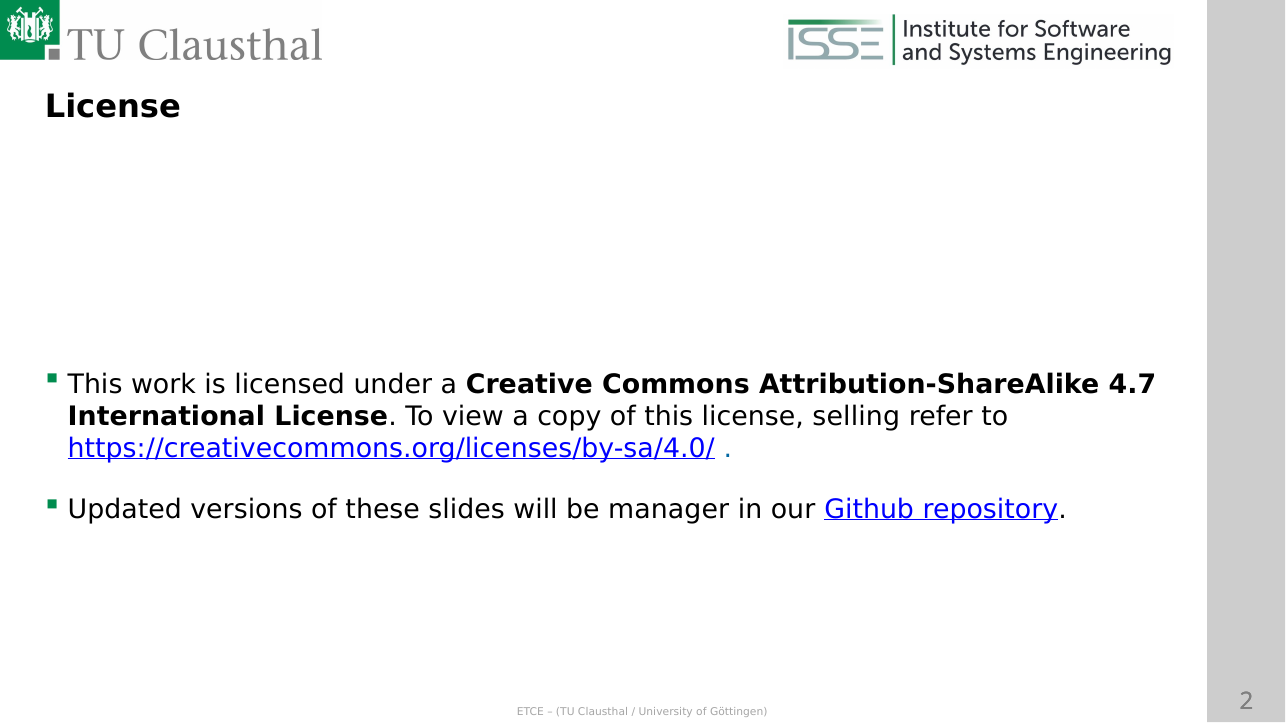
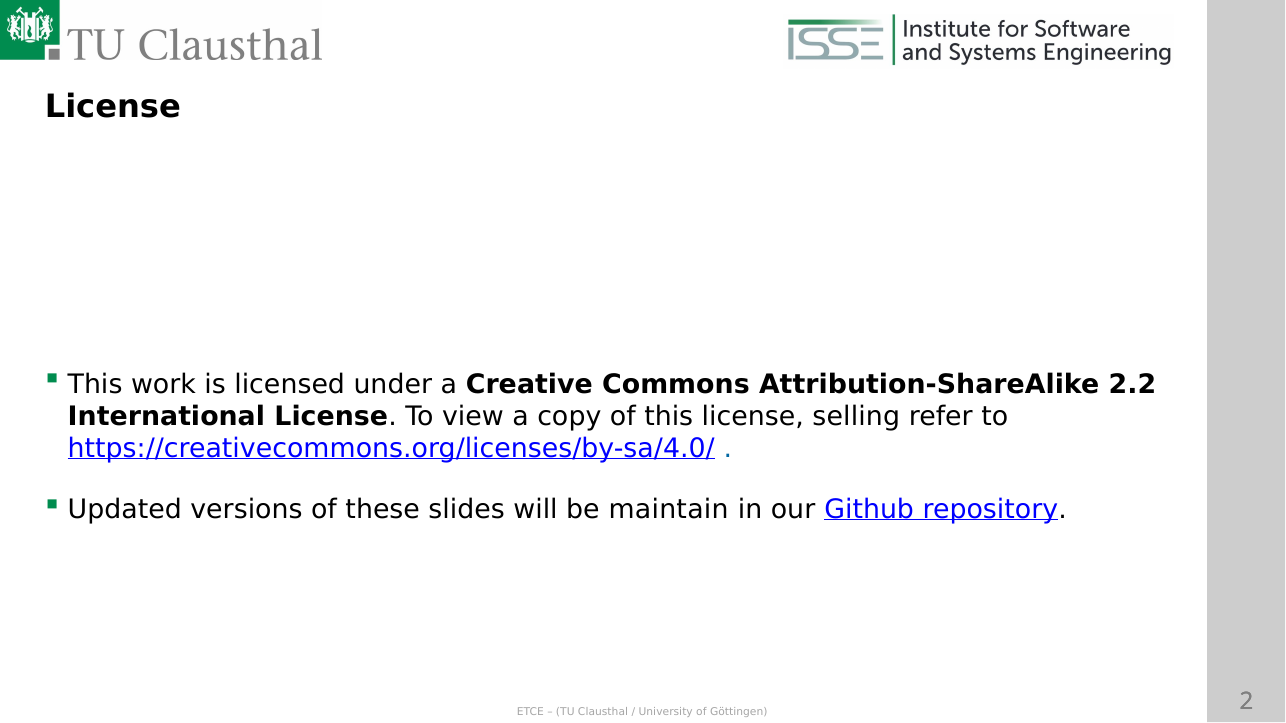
4.7: 4.7 -> 2.2 (1132, 384)
manager: manager -> maintain (669, 510)
